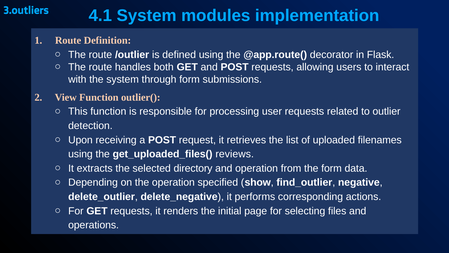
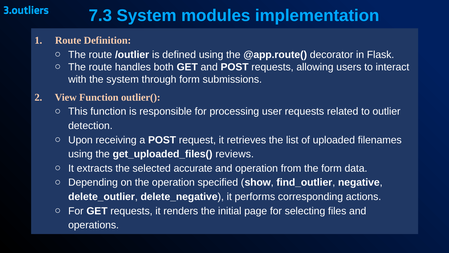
4.1: 4.1 -> 7.3 (100, 16)
directory: directory -> accurate (193, 168)
